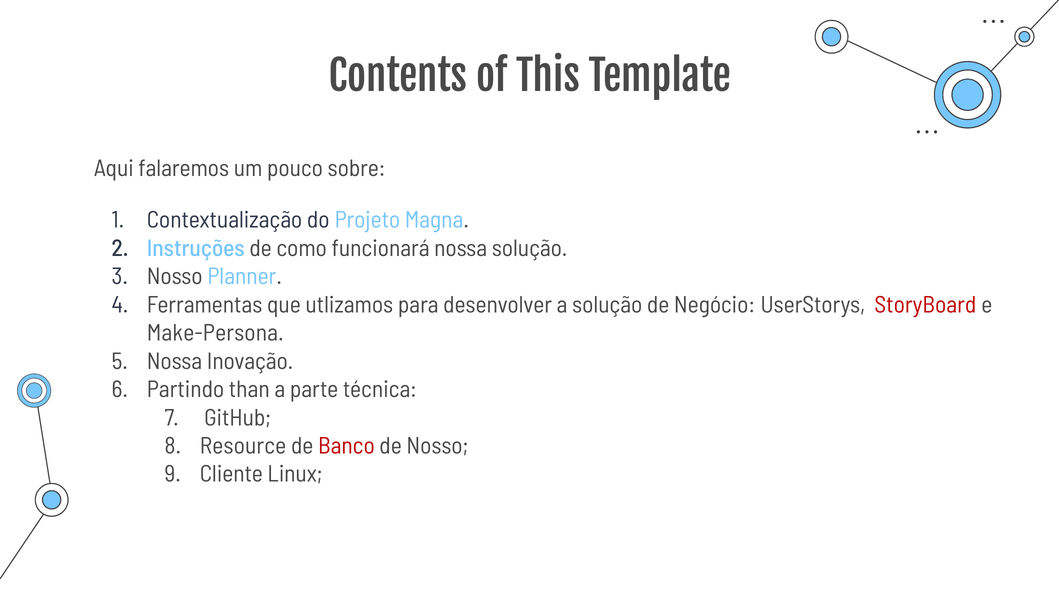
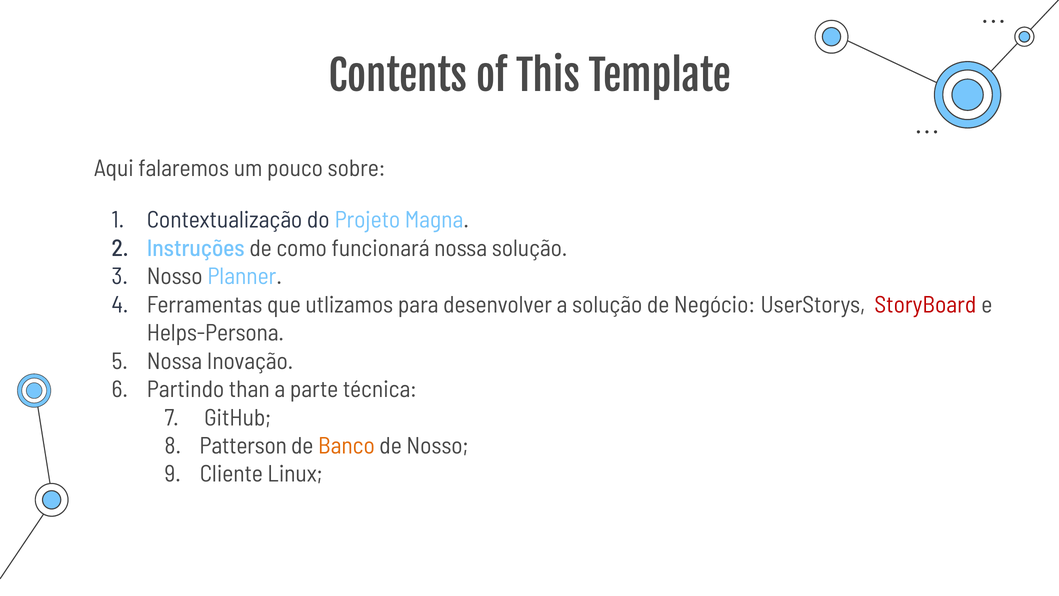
Make-Persona: Make-Persona -> Helps-Persona (215, 333)
Resource: Resource -> Patterson (243, 446)
Banco colour: red -> orange (346, 446)
